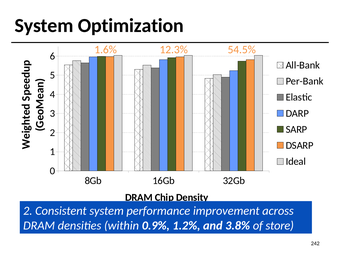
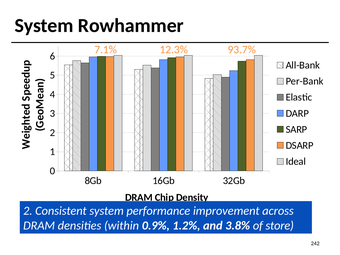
Optimization: Optimization -> Rowhammer (131, 25)
1.6%: 1.6% -> 7.1% (106, 50)
54.5%: 54.5% -> 93.7% (242, 50)
